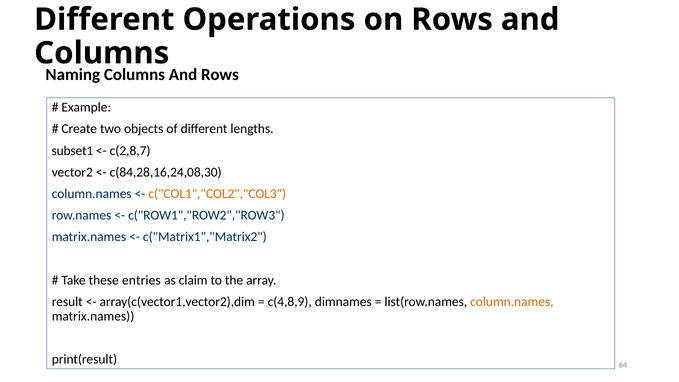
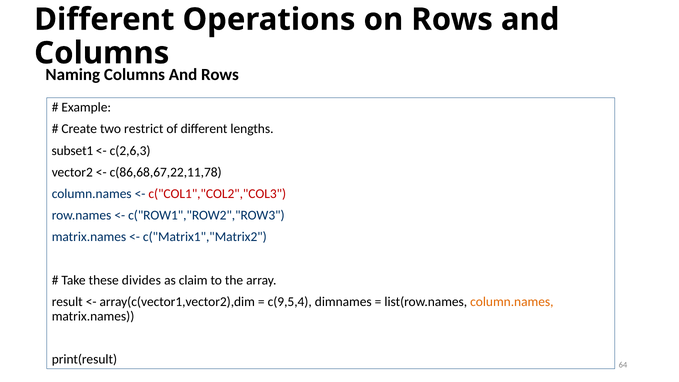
objects: objects -> restrict (144, 129)
c(2,8,7: c(2,8,7 -> c(2,6,3 (130, 151)
c(84,28,16,24,08,30: c(84,28,16,24,08,30 -> c(86,68,67,22,11,78 (166, 172)
c("COL1","COL2","COL3 colour: orange -> red (217, 194)
entries: entries -> divides (141, 280)
c(4,8,9: c(4,8,9 -> c(9,5,4 (290, 302)
